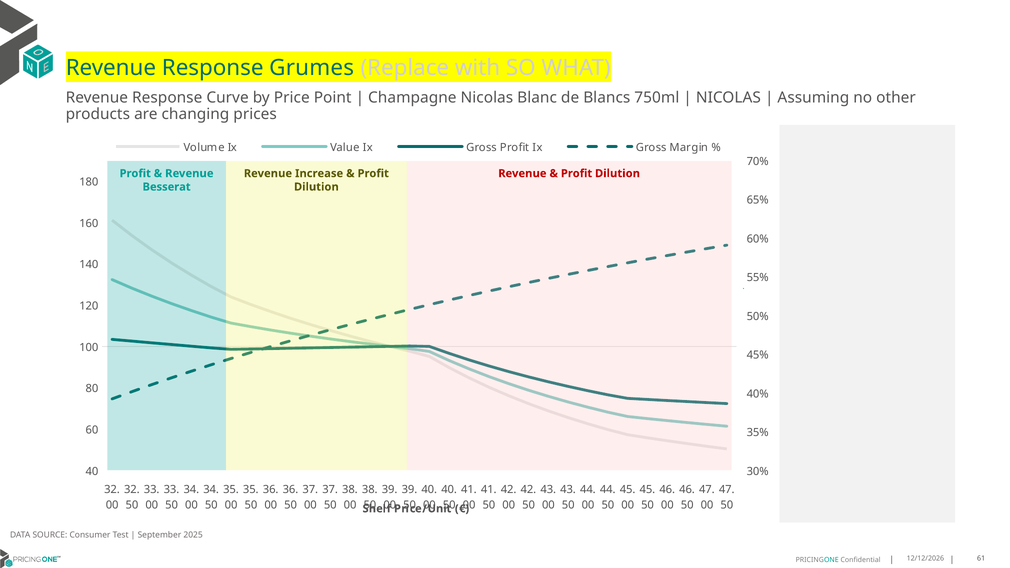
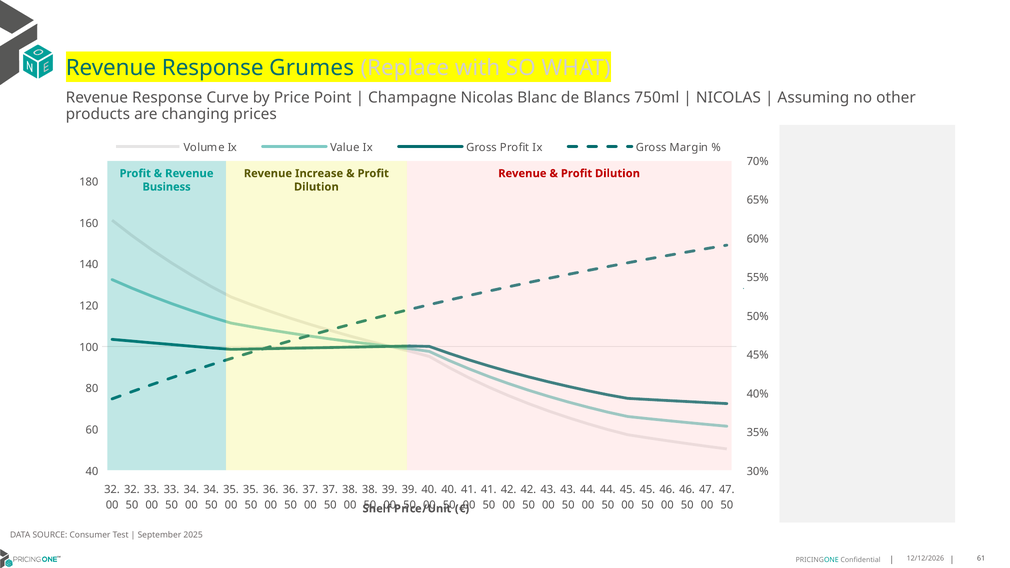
Besserat: Besserat -> Business (167, 187)
